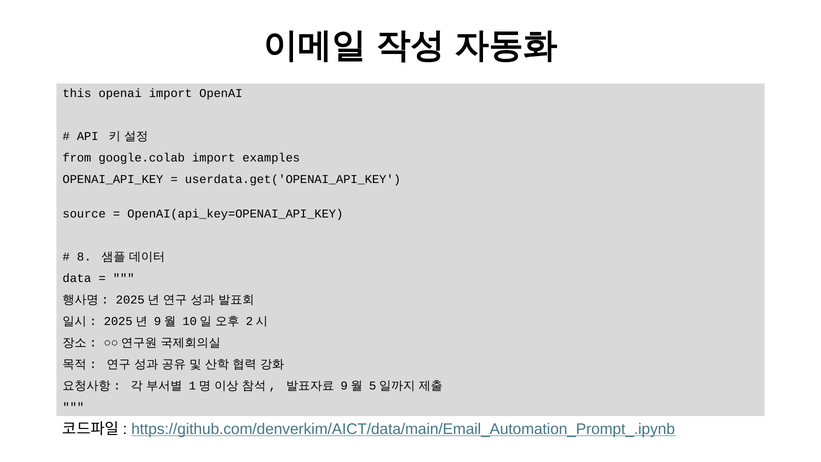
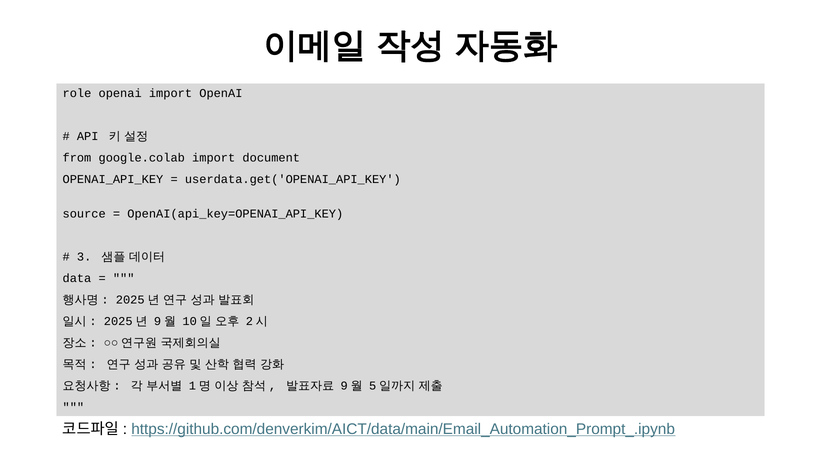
this: this -> role (77, 93)
examples: examples -> document (271, 158)
8: 8 -> 3 (84, 256)
